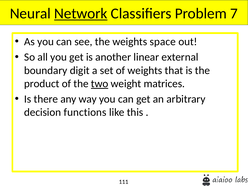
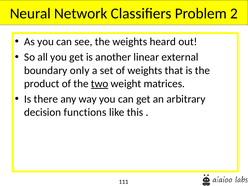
Network underline: present -> none (81, 14)
7: 7 -> 2 (234, 14)
space: space -> heard (163, 42)
digit: digit -> only (80, 70)
